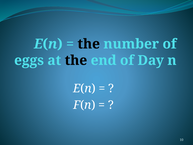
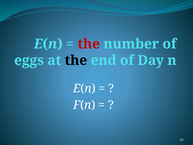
the colour: black -> red (89, 44)
